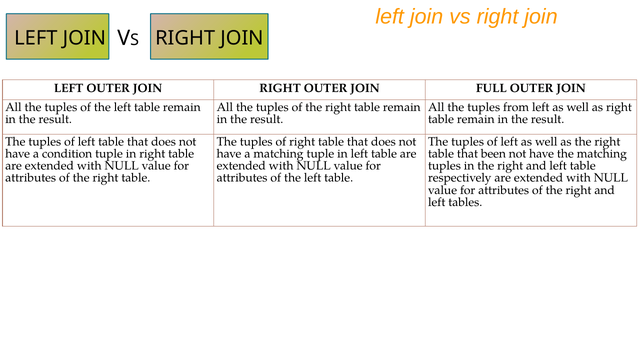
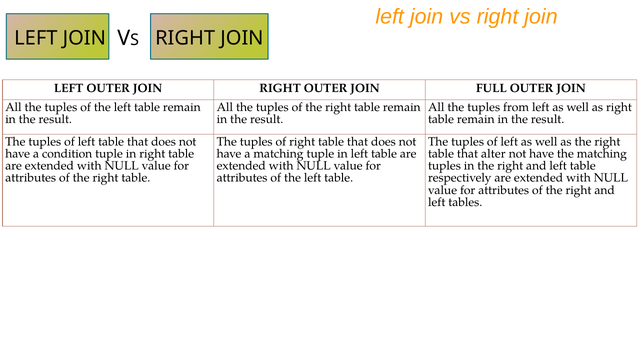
been: been -> alter (493, 154)
